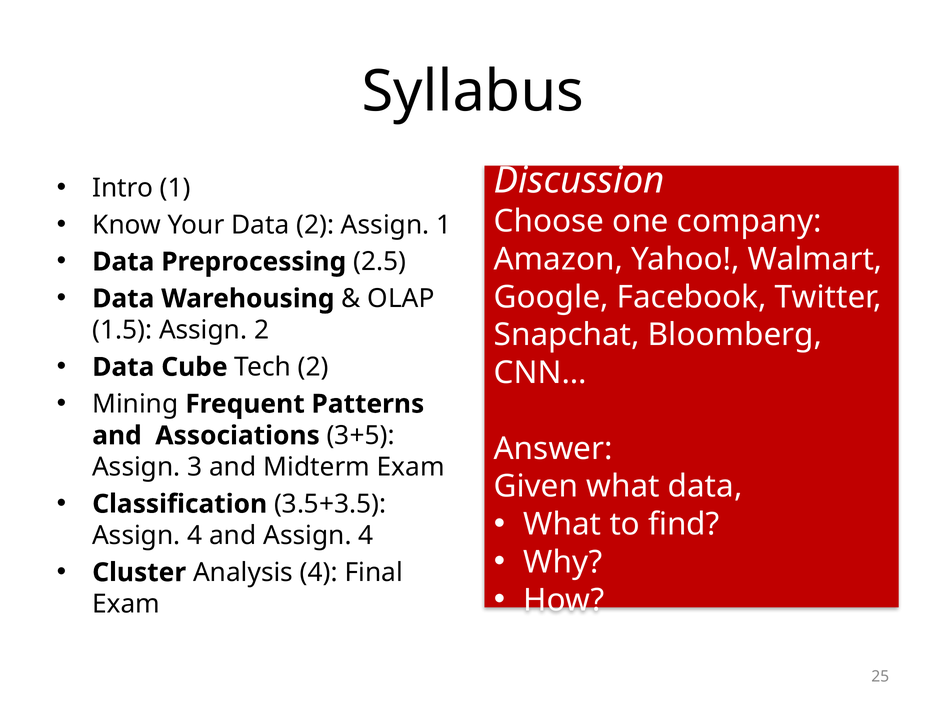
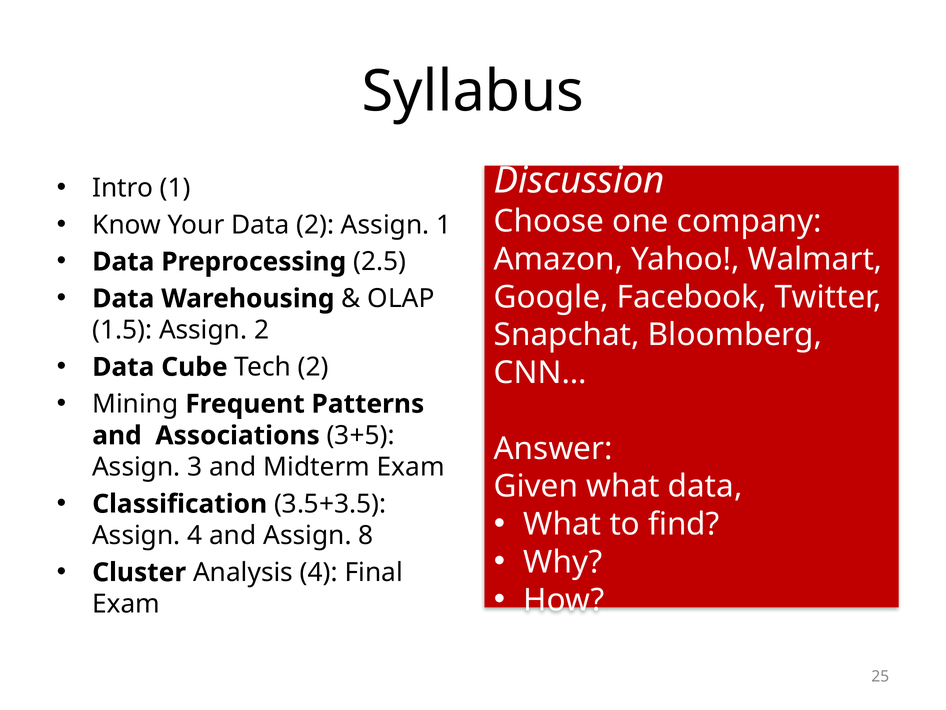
and Assign 4: 4 -> 8 (366, 535)
